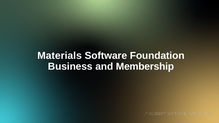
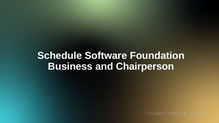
Materials: Materials -> Schedule (60, 56)
Membership: Membership -> Chairperson (145, 67)
